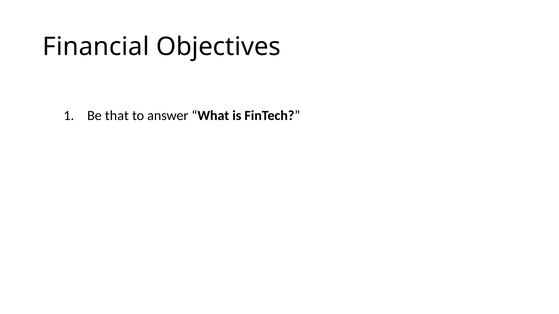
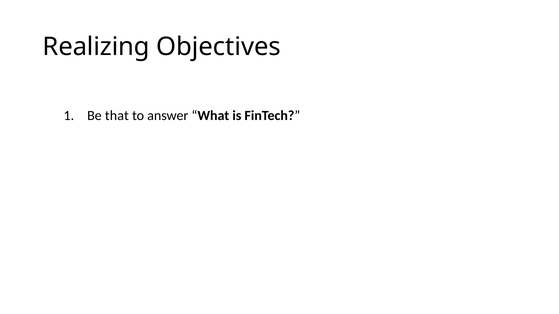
Financial: Financial -> Realizing (96, 47)
